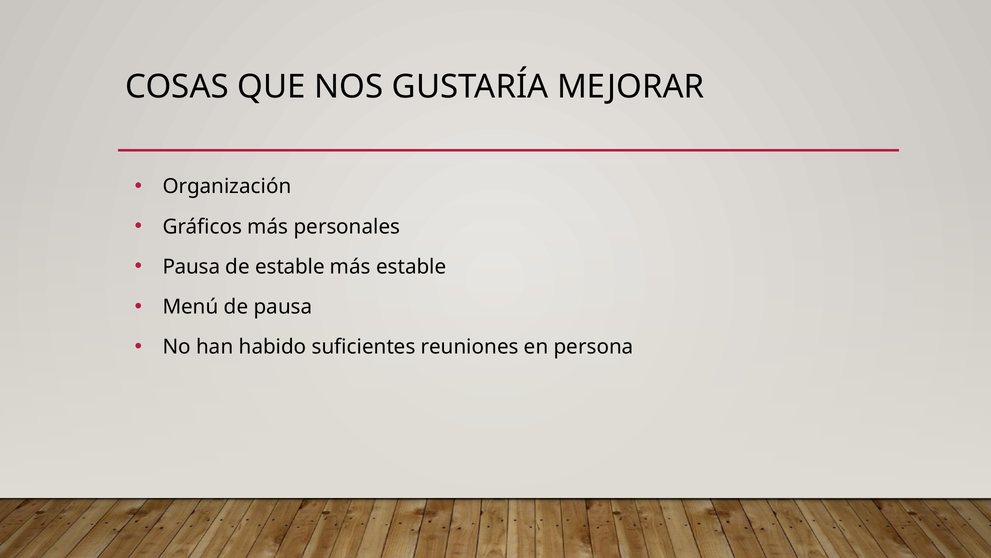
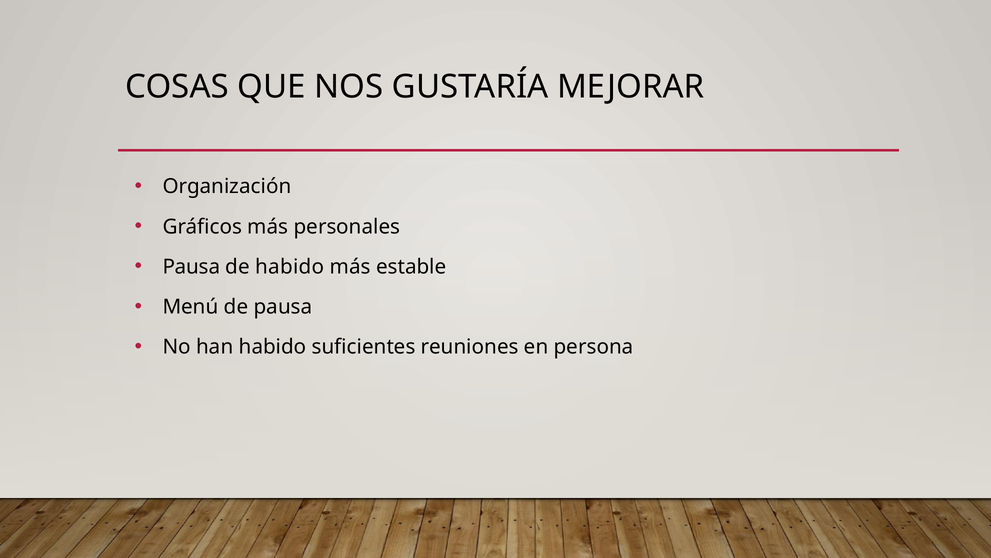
de estable: estable -> habido (290, 267)
